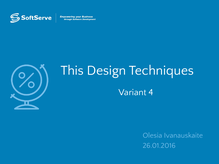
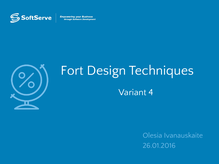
This: This -> Fort (72, 70)
